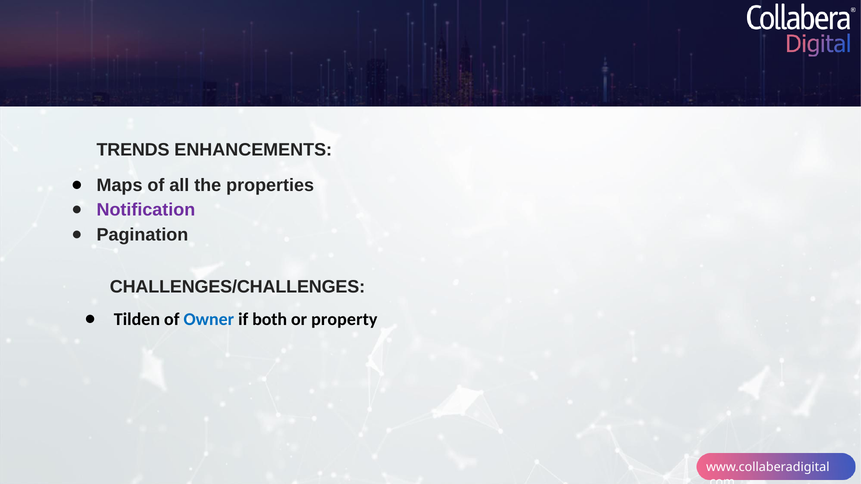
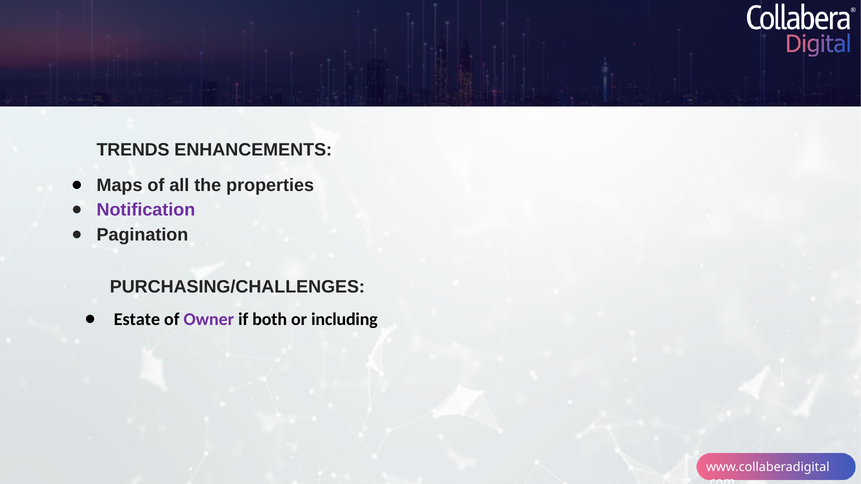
CHALLENGES/CHALLENGES: CHALLENGES/CHALLENGES -> PURCHASING/CHALLENGES (237, 287)
Tilden: Tilden -> Estate (137, 319)
Owner colour: blue -> purple (209, 319)
property: property -> including (344, 319)
